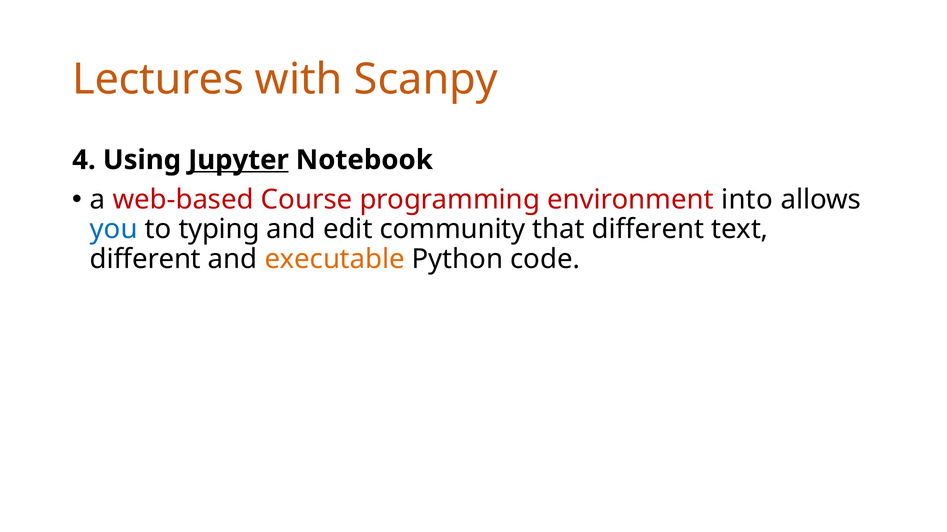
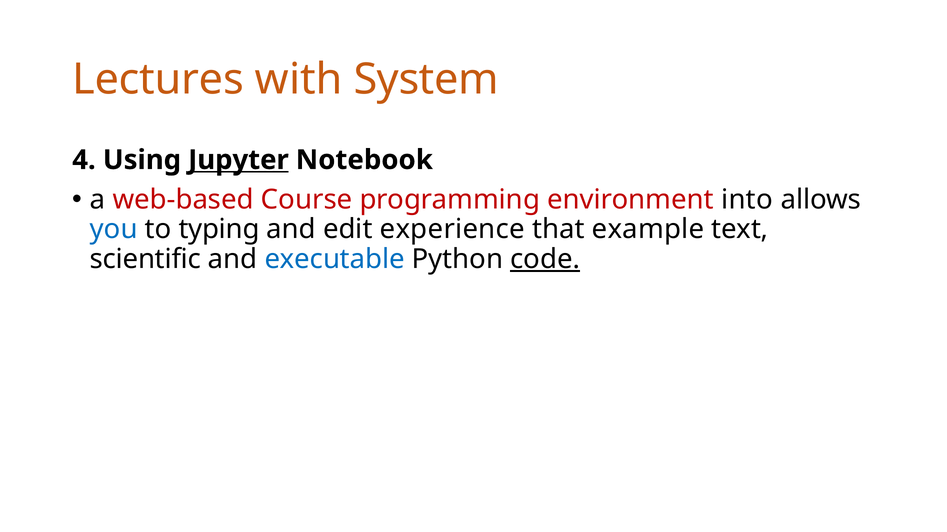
Scanpy: Scanpy -> System (426, 80)
community: community -> experience (452, 230)
that different: different -> example (648, 230)
different: different -> scientific (145, 259)
executable colour: orange -> blue (335, 259)
code underline: none -> present (545, 259)
